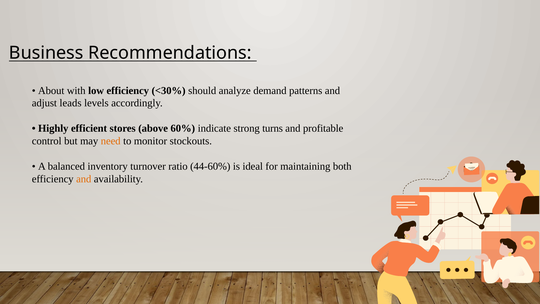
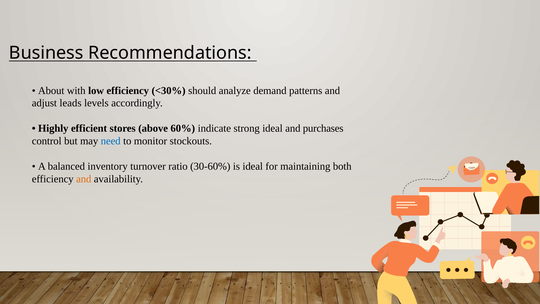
strong turns: turns -> ideal (273, 128)
profitable: profitable -> purchases (323, 128)
need colour: orange -> blue (111, 141)
44-60%: 44-60% -> 30-60% (210, 166)
